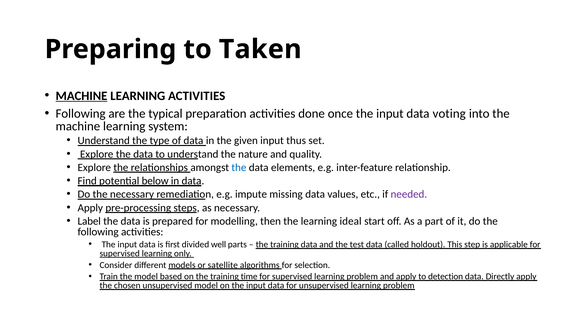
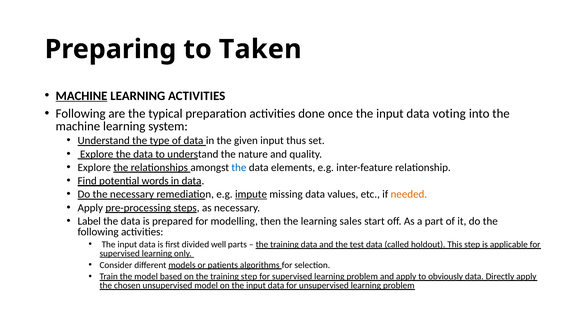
below: below -> words (155, 181)
impute underline: none -> present (251, 194)
needed colour: purple -> orange (409, 194)
ideal: ideal -> sales (351, 221)
satellite: satellite -> patients (223, 265)
training time: time -> step (249, 276)
detection: detection -> obviously (446, 276)
